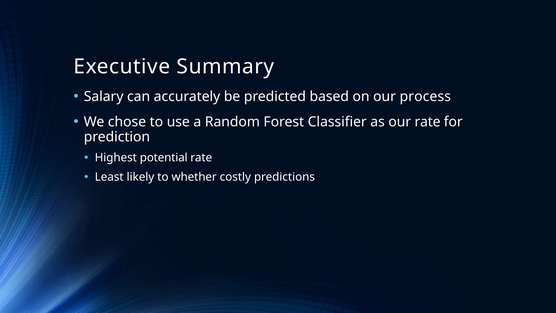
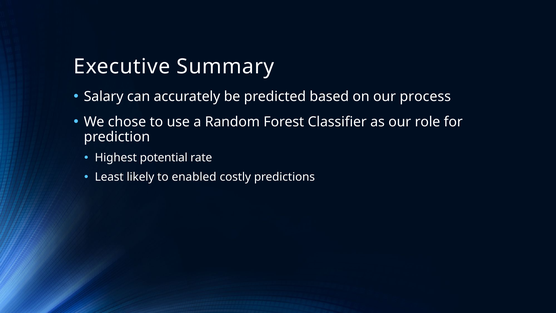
our rate: rate -> role (427, 122)
whether: whether -> enabled (194, 177)
